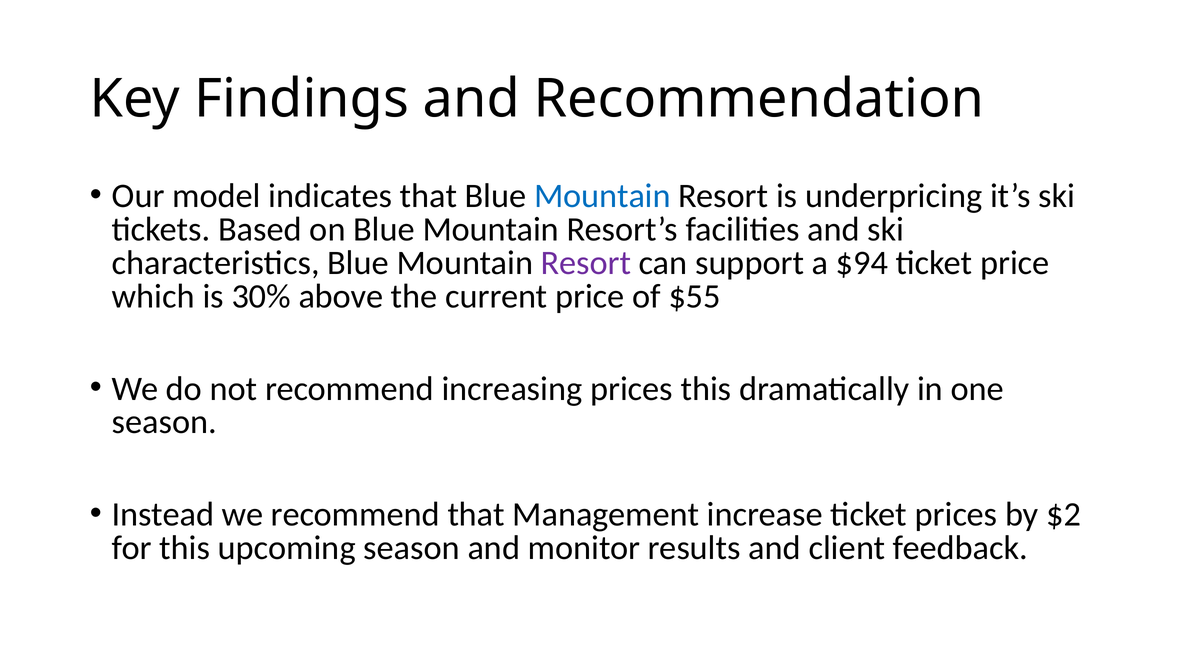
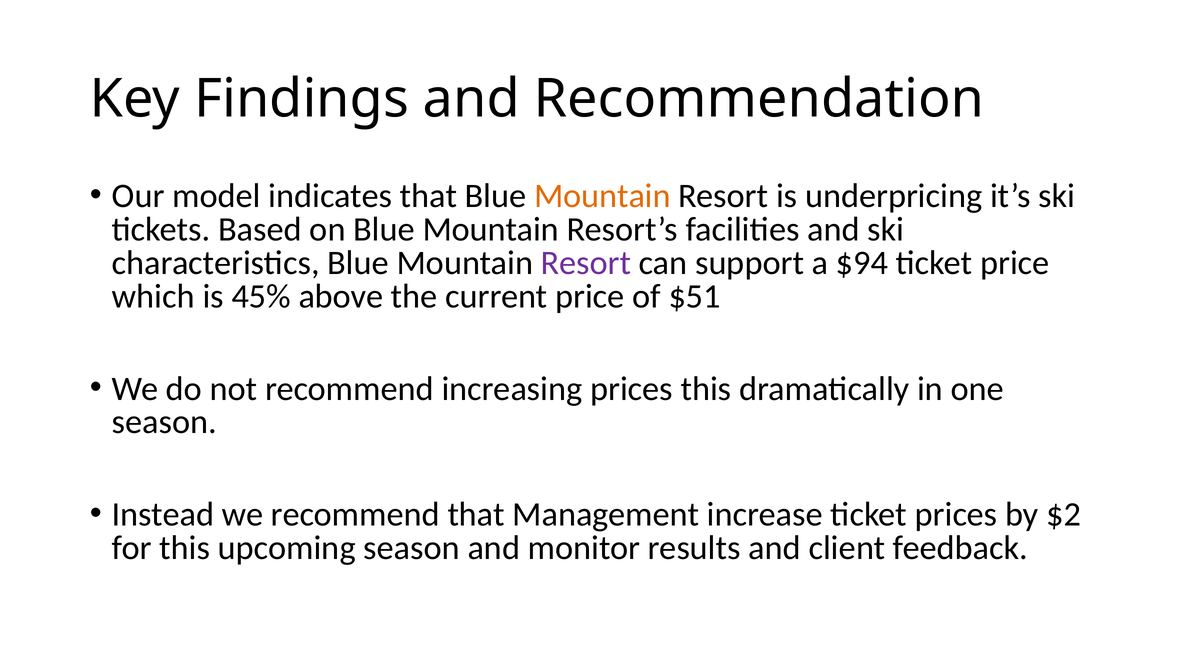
Mountain colour: blue -> orange (602, 196)
30%: 30% -> 45% (261, 296)
$55: $55 -> $51 (695, 296)
